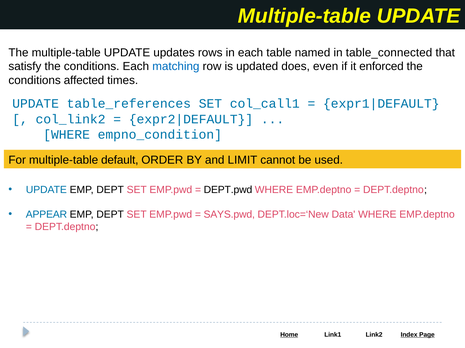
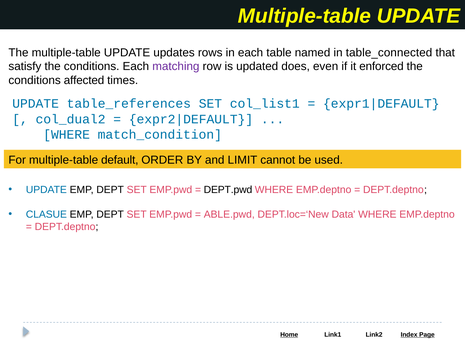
matching colour: blue -> purple (176, 67)
col_call1: col_call1 -> col_list1 (265, 104)
col_link2: col_link2 -> col_dual2 (71, 119)
empno_condition: empno_condition -> match_condition (160, 135)
APPEAR: APPEAR -> CLASUE (46, 215)
SAYS.pwd: SAYS.pwd -> ABLE.pwd (229, 215)
